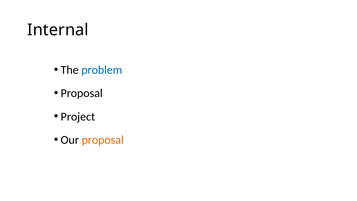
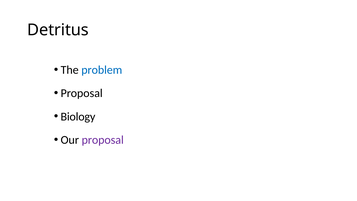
Internal: Internal -> Detritus (58, 30)
Project: Project -> Biology (78, 117)
proposal colour: orange -> purple (103, 140)
